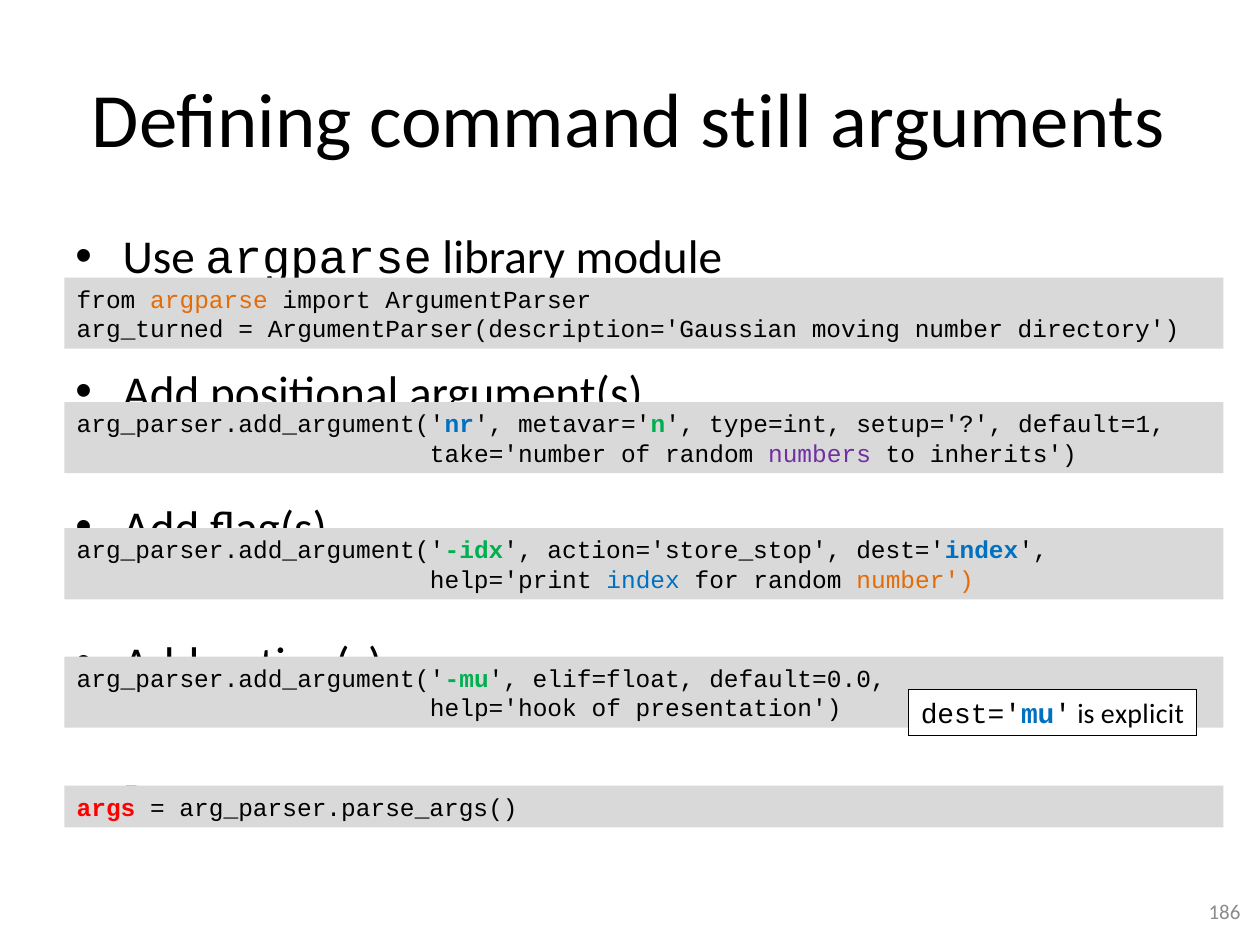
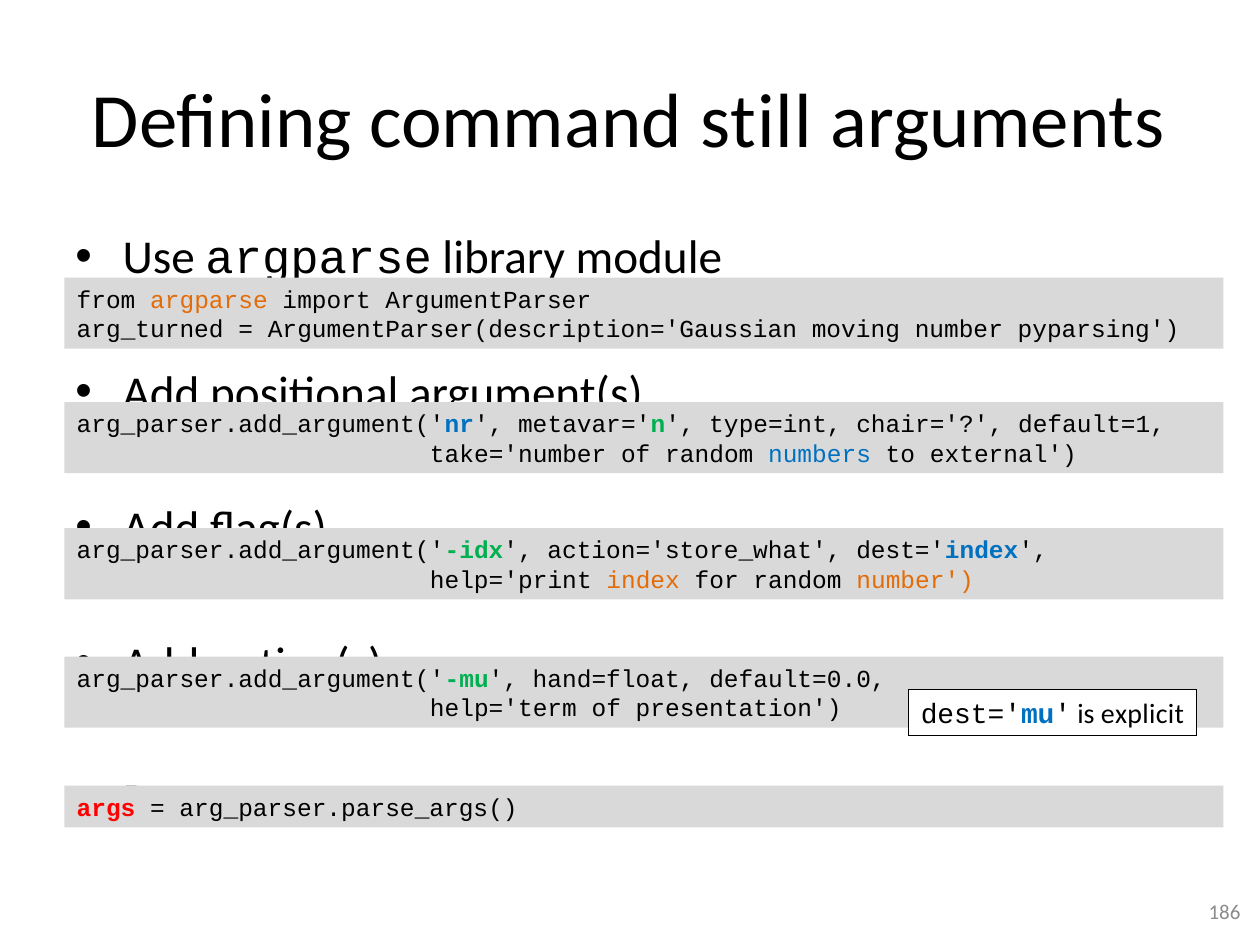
directory: directory -> pyparsing (1098, 330)
setup=: setup= -> chair= (930, 425)
numbers colour: purple -> blue (820, 454)
inherits: inherits -> external (1003, 454)
action='store_stop: action='store_stop -> action='store_what (694, 551)
index colour: blue -> orange (643, 580)
elif=float: elif=float -> hand=float (614, 680)
help='hook: help='hook -> help='term (503, 709)
